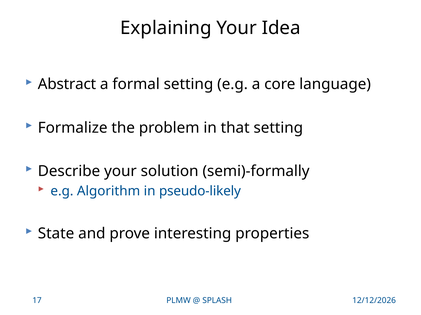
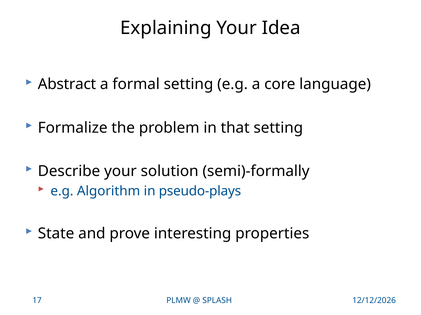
pseudo-likely: pseudo-likely -> pseudo-plays (200, 191)
